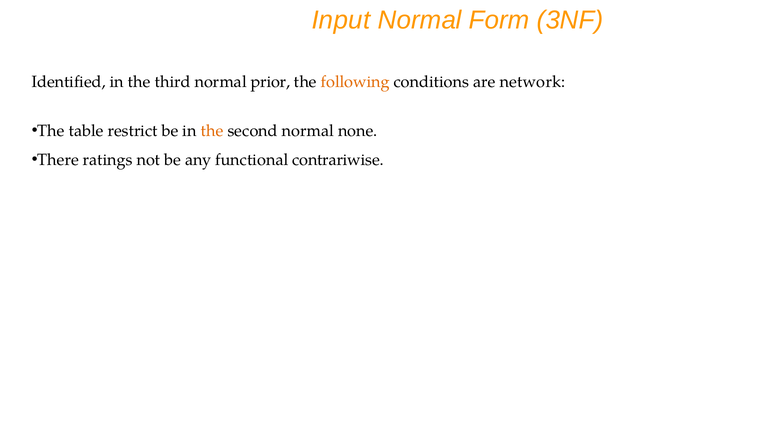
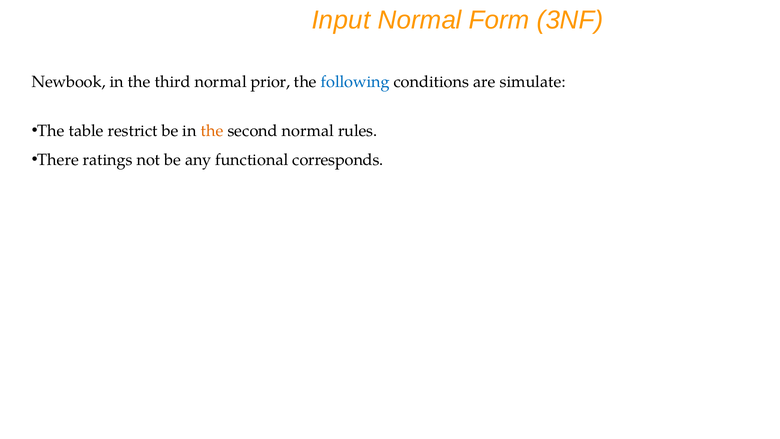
Identified: Identified -> Newbook (69, 82)
following colour: orange -> blue (355, 82)
network: network -> simulate (533, 82)
none: none -> rules (358, 131)
contrariwise: contrariwise -> corresponds (338, 160)
